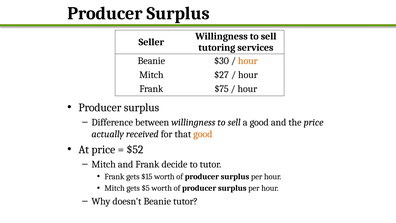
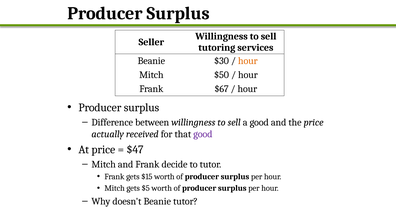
$27: $27 -> $50 (222, 75)
$75: $75 -> $67 (222, 89)
good colour: orange -> purple (203, 134)
$52: $52 -> $47 (135, 149)
